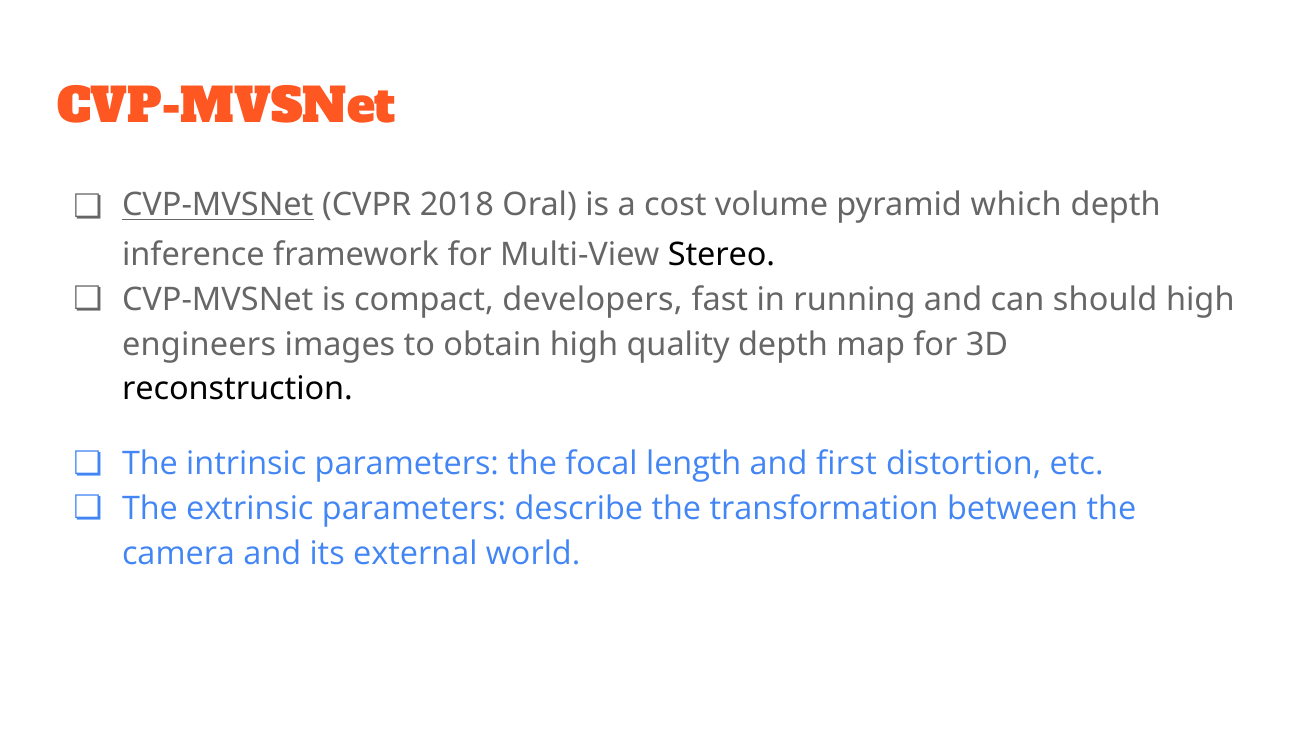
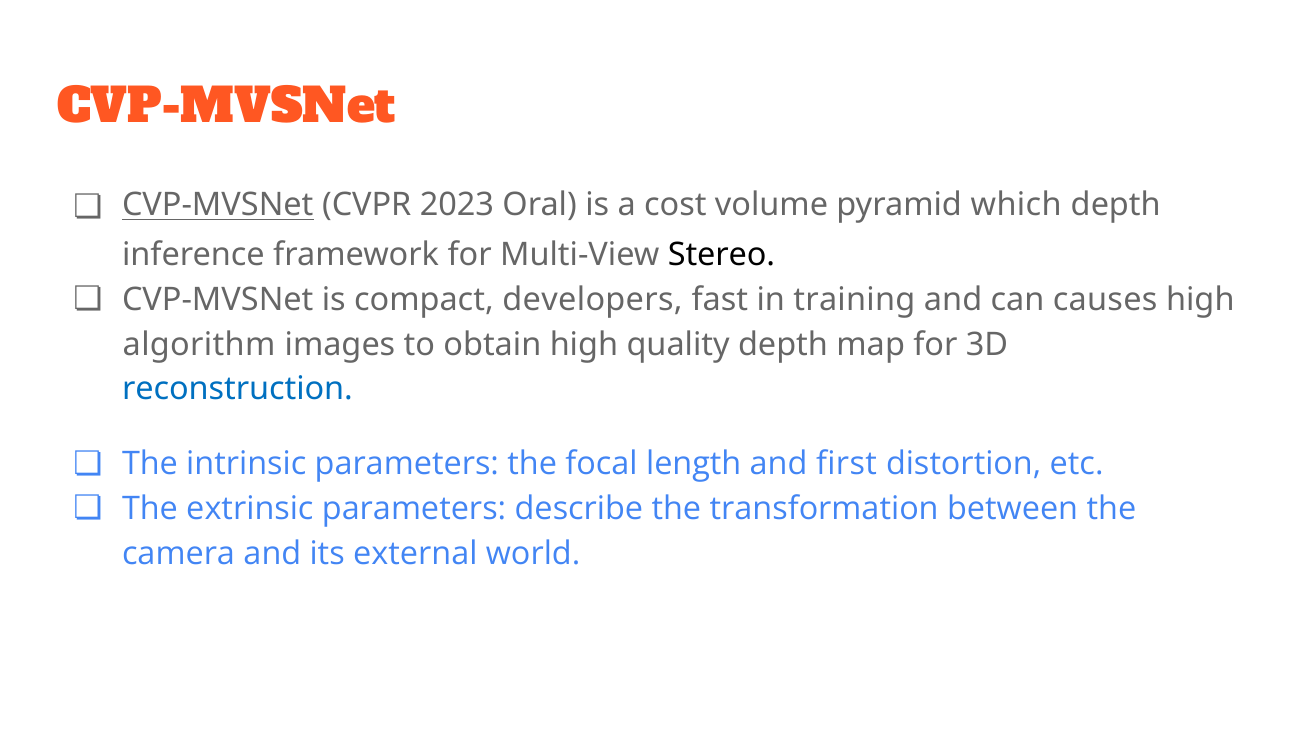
2018: 2018 -> 2023 (457, 205)
running: running -> training (854, 300)
should: should -> causes (1105, 300)
engineers: engineers -> algorithm (199, 344)
reconstruction colour: black -> blue (237, 389)
